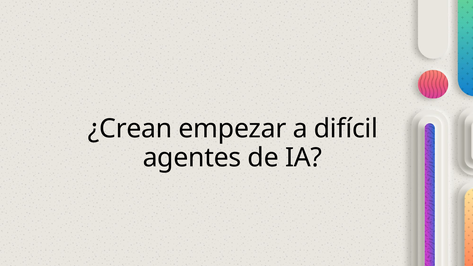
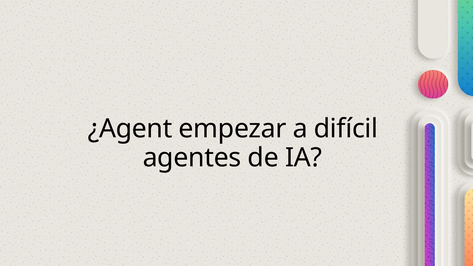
¿Crean: ¿Crean -> ¿Agent (130, 129)
